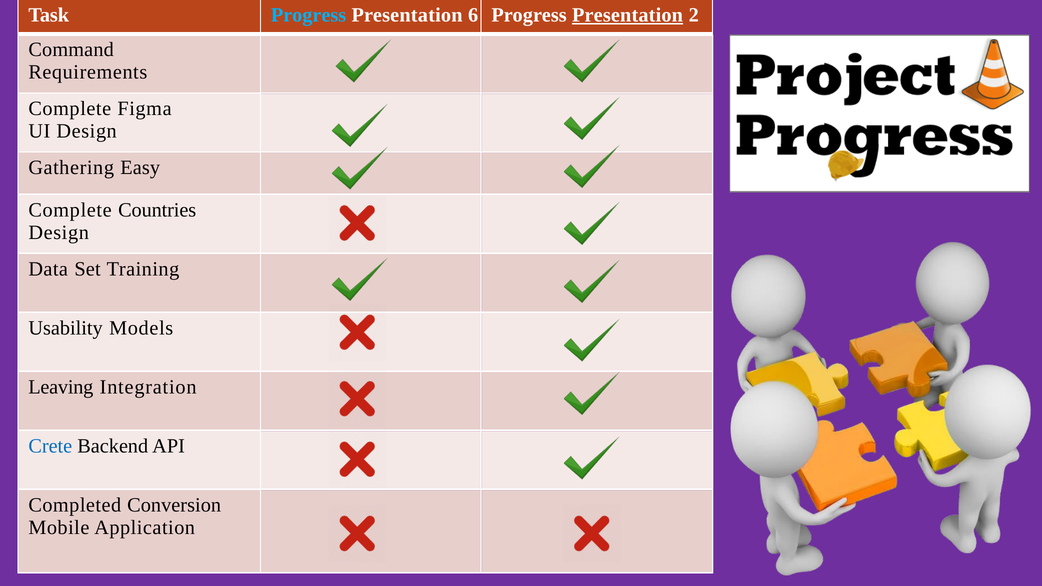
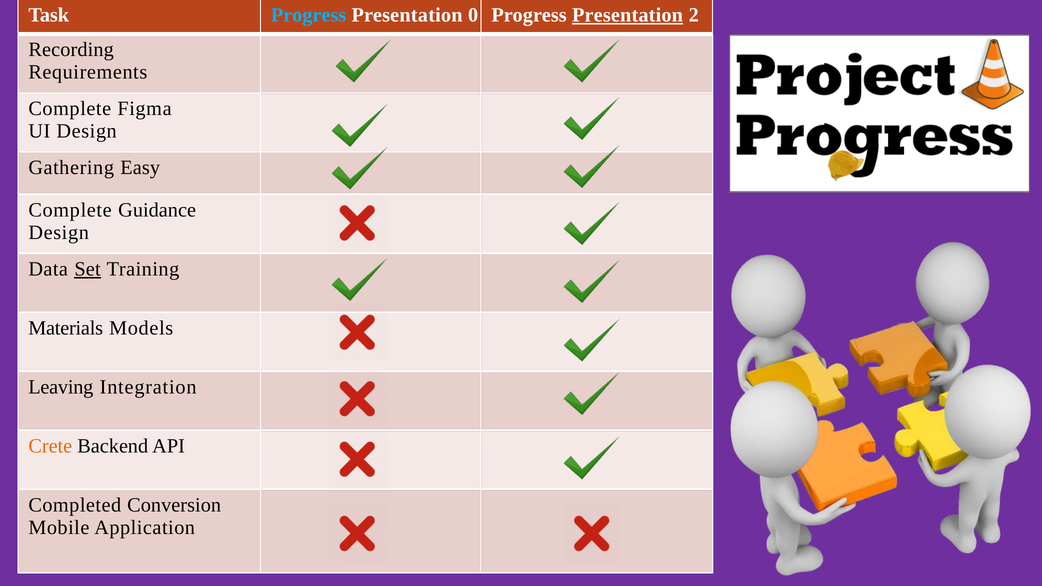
6: 6 -> 0 (473, 15)
Command: Command -> Recording (71, 50)
Countries: Countries -> Guidance (157, 210)
Set underline: none -> present (88, 269)
Usability: Usability -> Materials (66, 328)
Crete colour: blue -> orange (50, 446)
